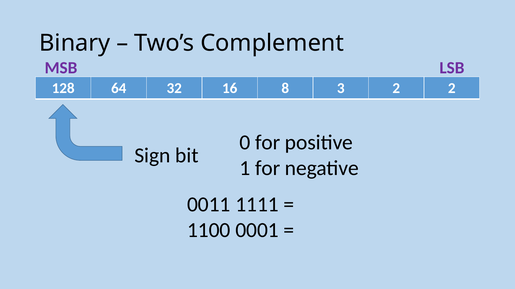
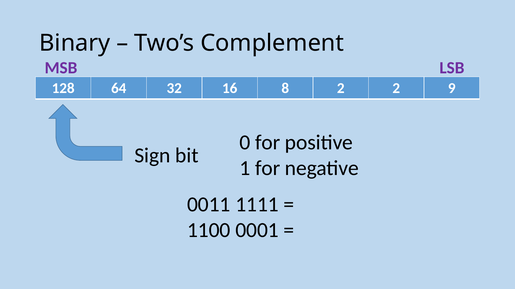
8 3: 3 -> 2 (341, 88)
2 2: 2 -> 9 (452, 88)
